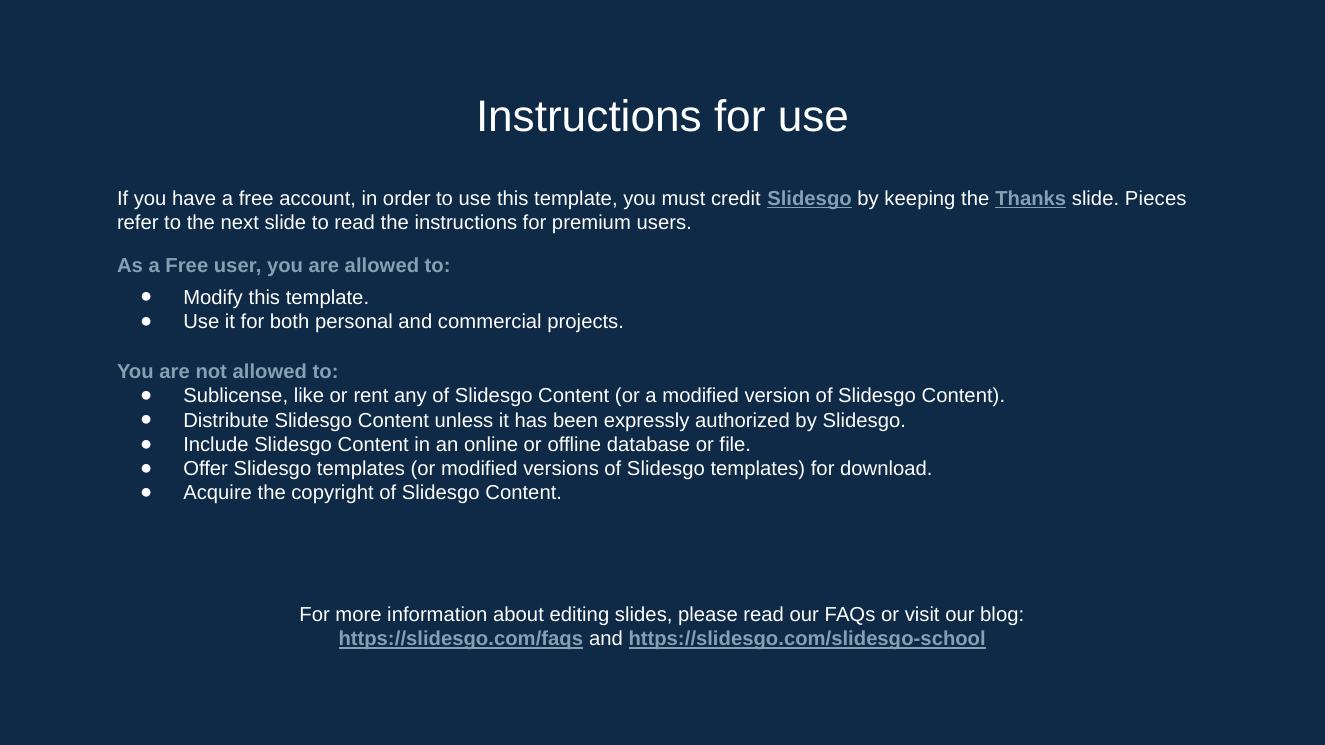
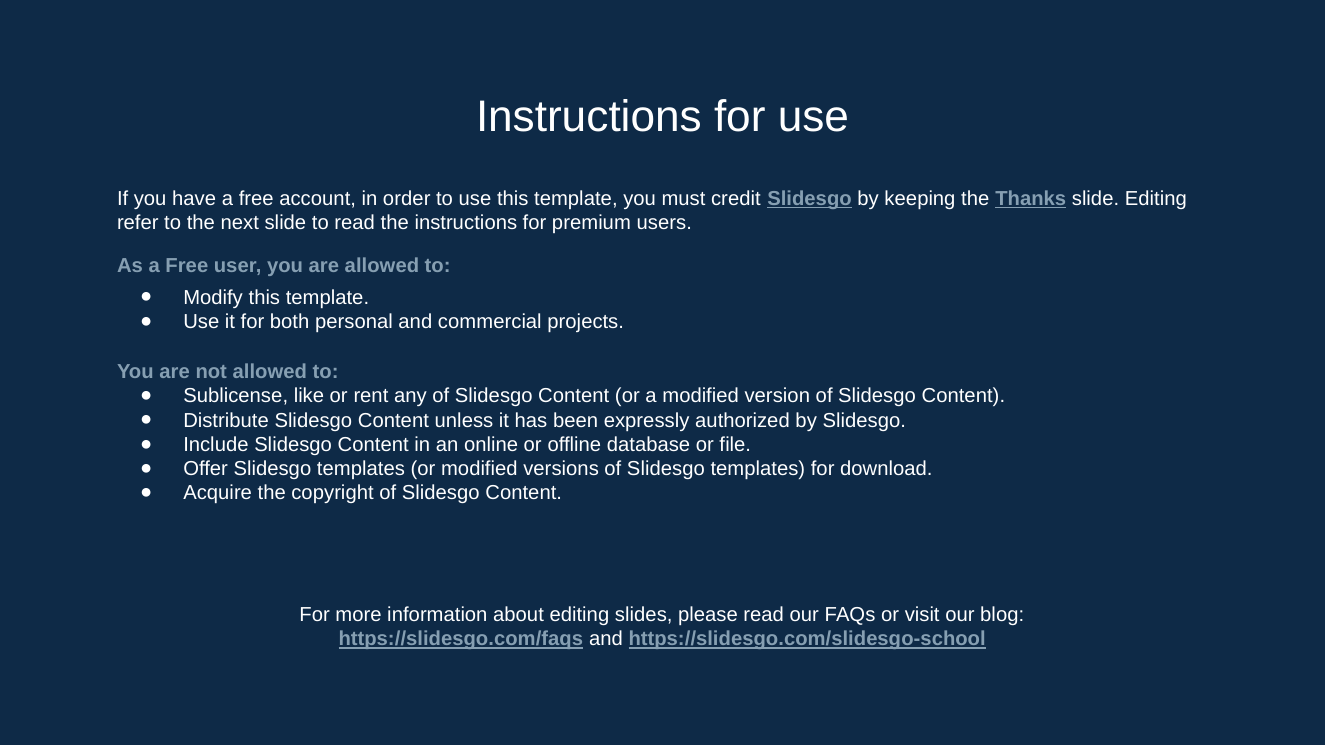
slide Pieces: Pieces -> Editing (1156, 199)
